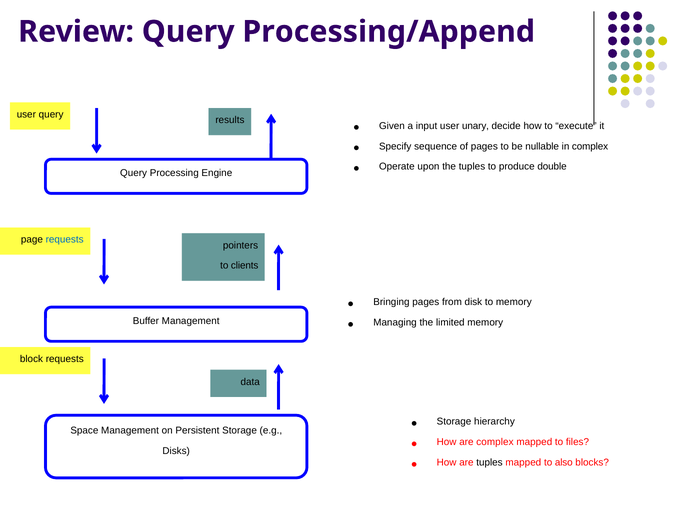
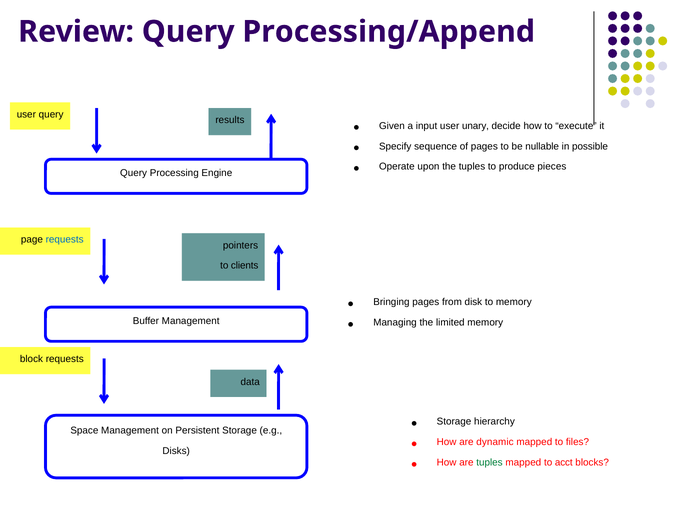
in complex: complex -> possible (590, 146)
double: double -> pieces (552, 167)
are complex: complex -> dynamic (495, 442)
tuples colour: black -> green (489, 462)
also: also -> acct (564, 462)
